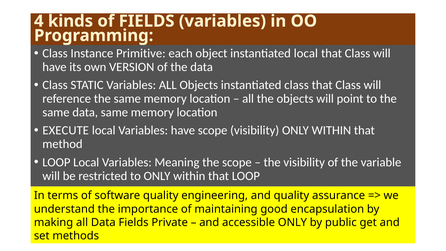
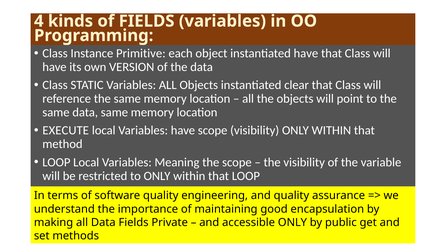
instantiated local: local -> have (306, 53)
instantiated class: class -> clear (297, 85)
